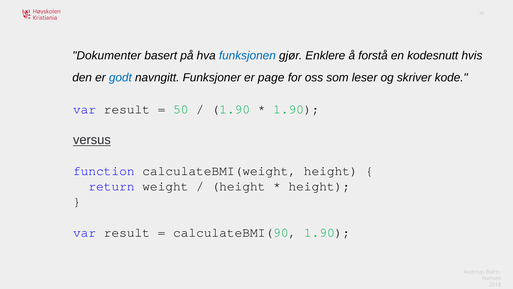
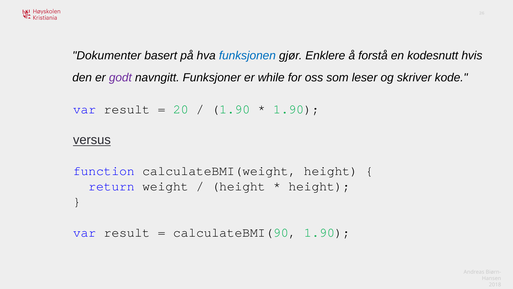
godt colour: blue -> purple (120, 78)
page: page -> while (271, 78)
50: 50 -> 20 (181, 109)
